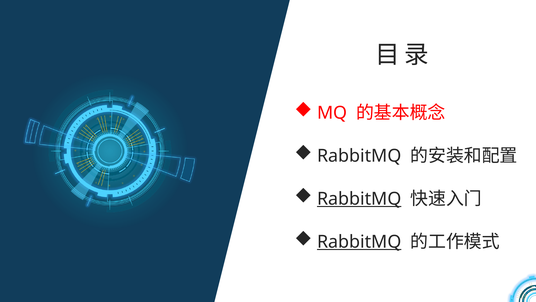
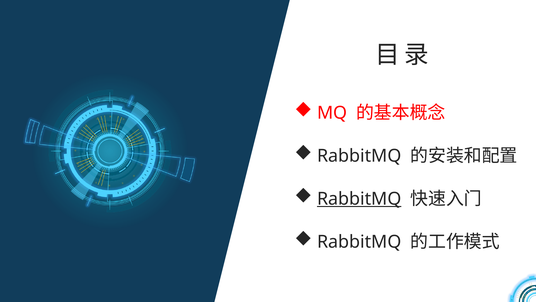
RabbitMQ underline: present -> none (359, 241)
